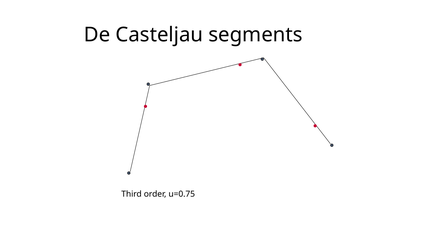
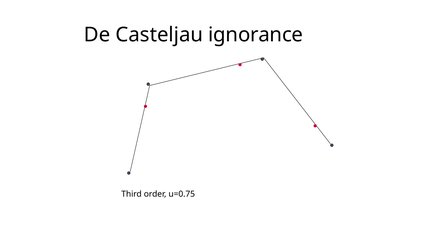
segments: segments -> ignorance (256, 35)
